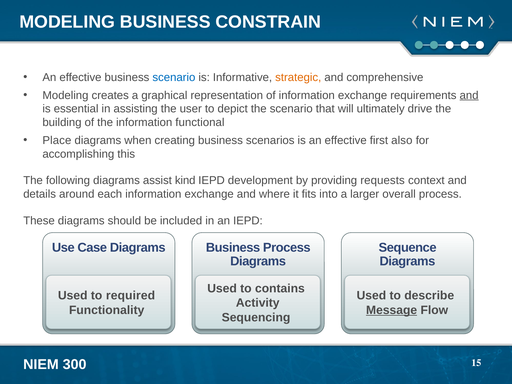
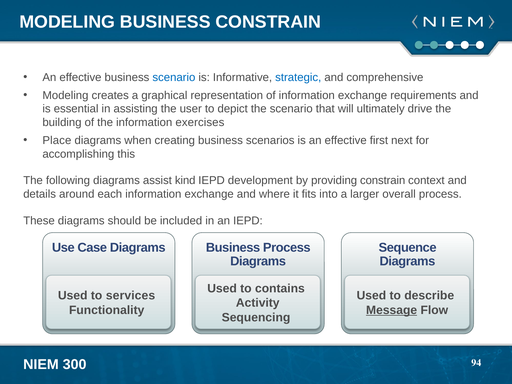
strategic colour: orange -> blue (298, 77)
and underline: present -> none (469, 95)
functional: functional -> exercises (200, 123)
also: also -> next (402, 140)
providing requests: requests -> constrain (383, 181)
required: required -> services (131, 296)
15: 15 -> 94 (476, 363)
